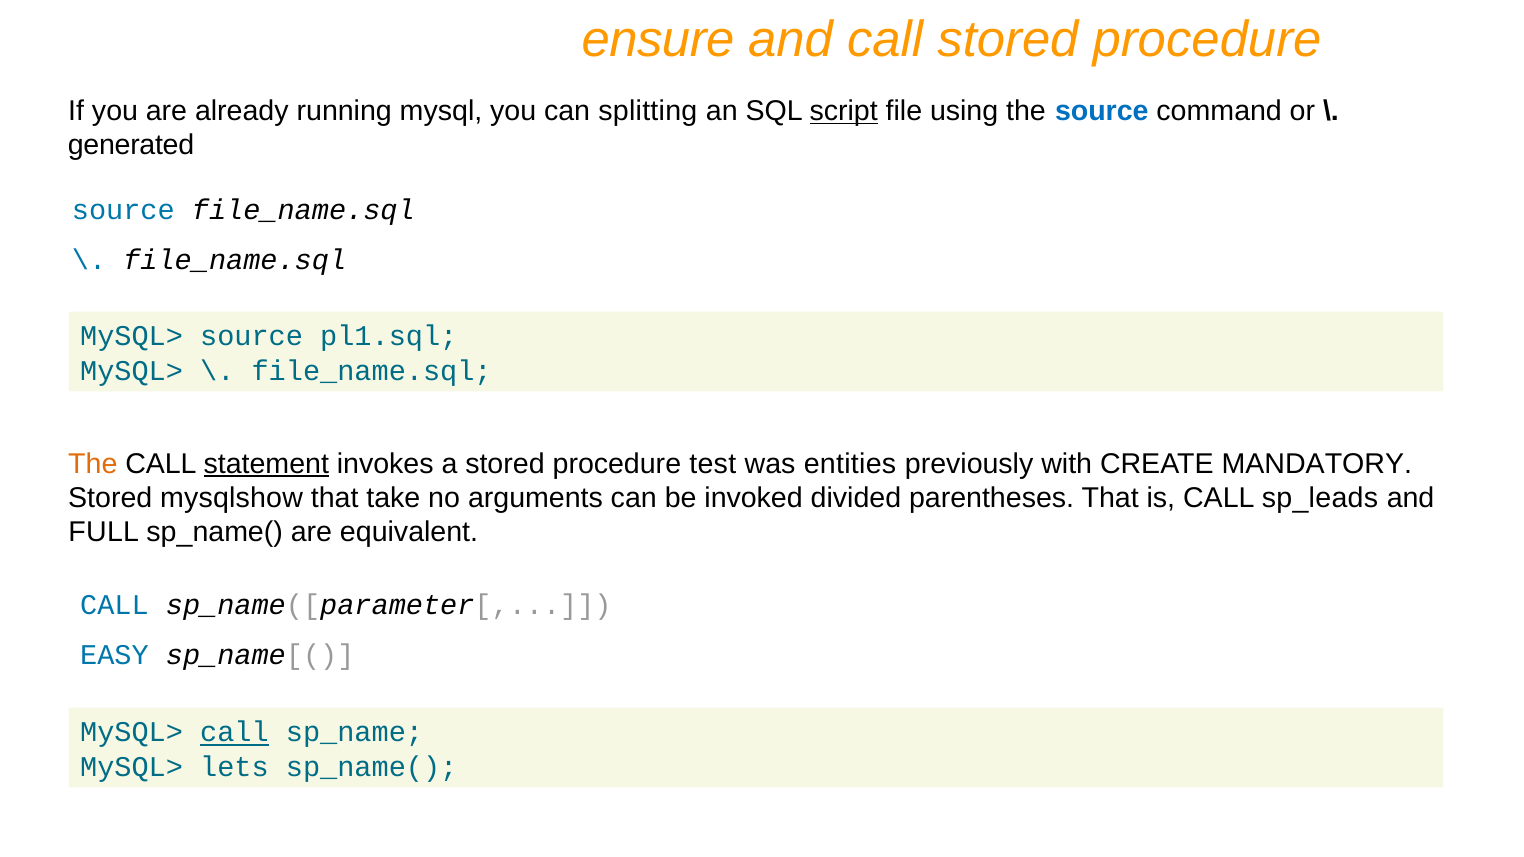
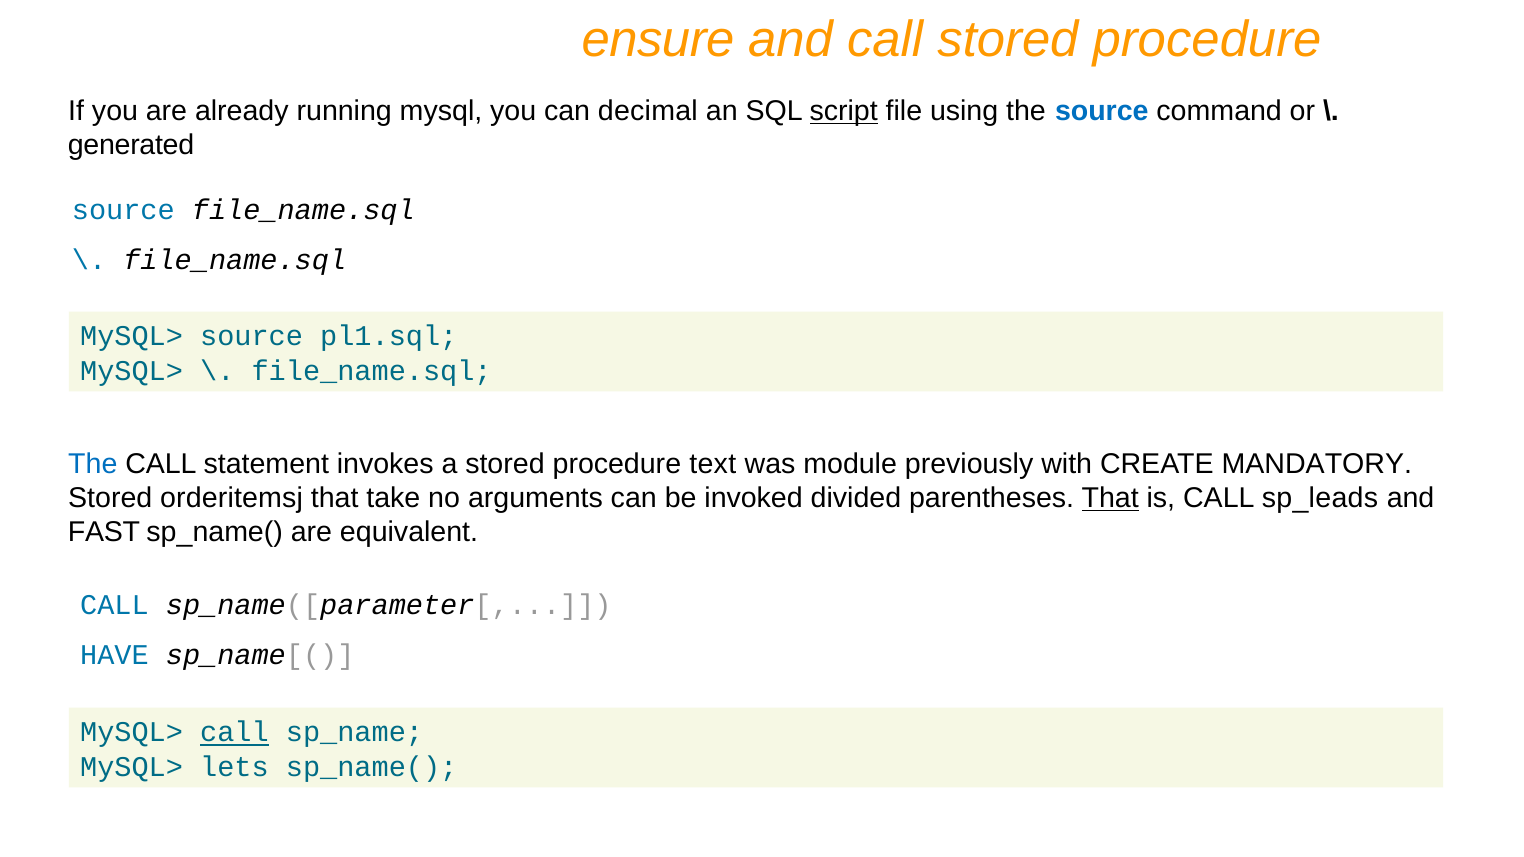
splitting: splitting -> decimal (648, 111)
The colour: orange -> blue (93, 464)
statement underline: present -> none (266, 464)
test: test -> text (713, 464)
entities: entities -> module (850, 464)
mysqlshow: mysqlshow -> orderitemsj (232, 498)
That underline: none -> present (1110, 498)
FULL: FULL -> FAST (104, 533)
EASY: EASY -> HAVE (114, 655)
